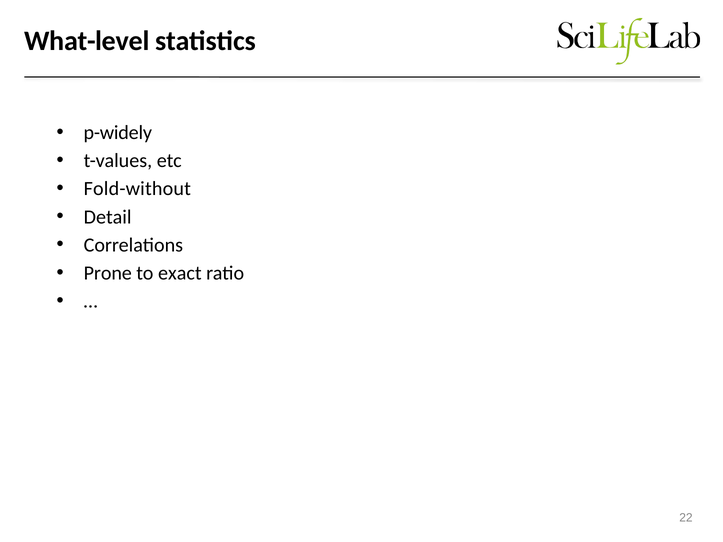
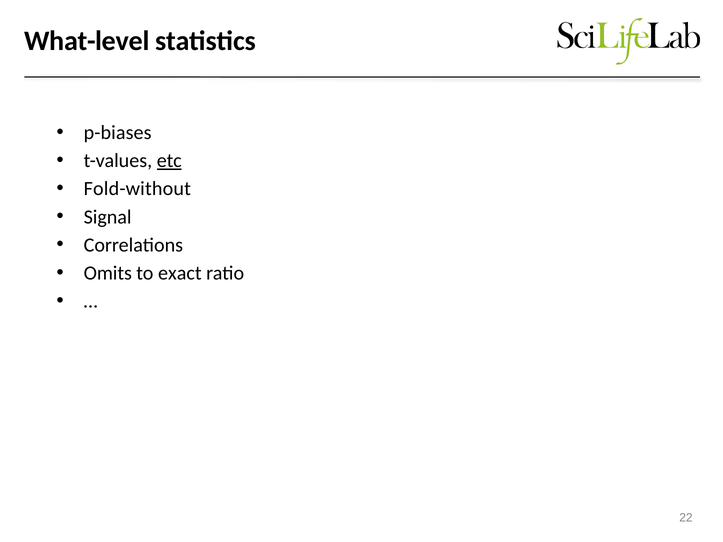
p-widely: p-widely -> p-biases (118, 133)
etc underline: none -> present (169, 161)
Detail: Detail -> Signal (108, 217)
Prone: Prone -> Omits (108, 273)
